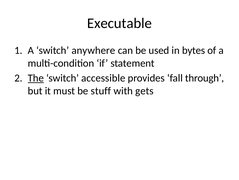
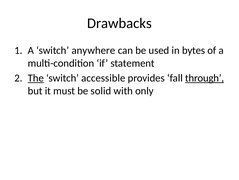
Executable: Executable -> Drawbacks (119, 23)
through underline: none -> present (205, 78)
stuff: stuff -> solid (101, 91)
gets: gets -> only (144, 91)
